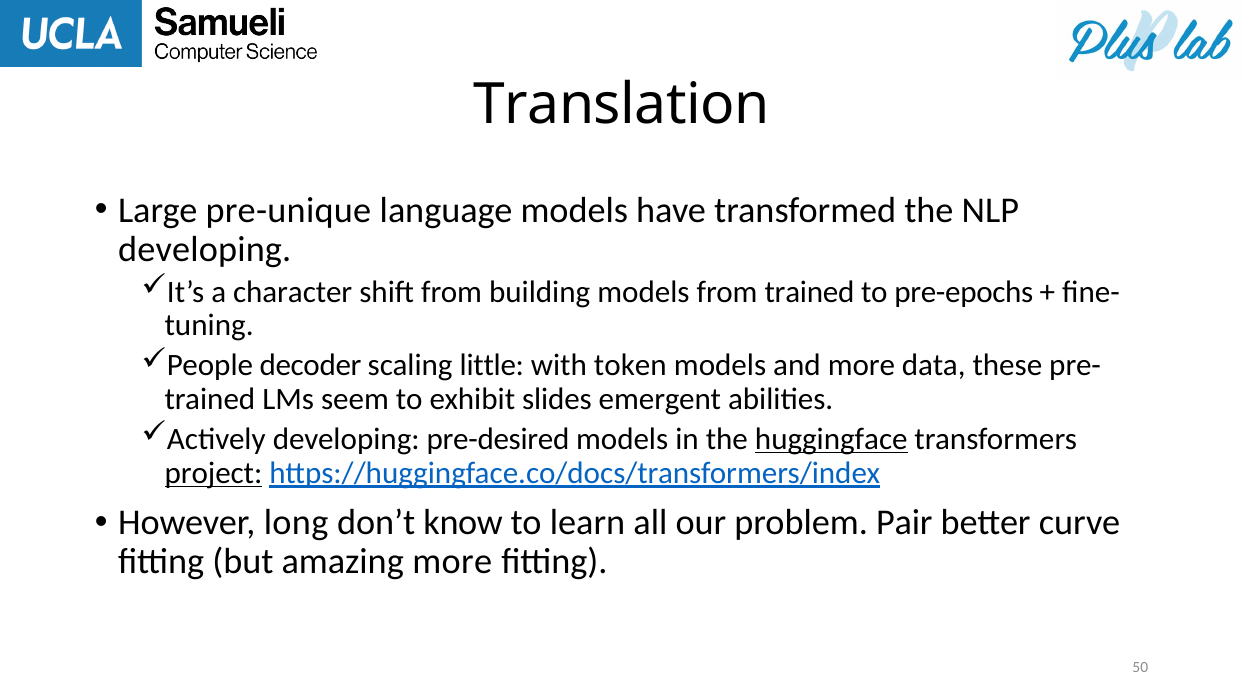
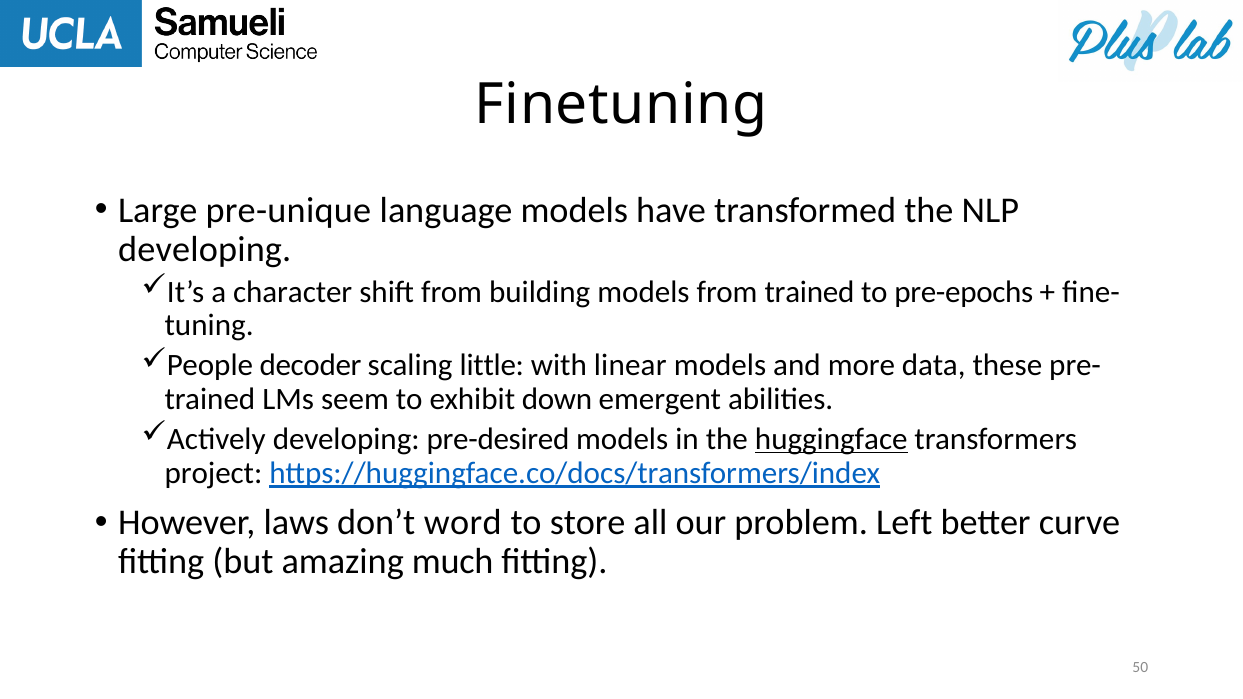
Translation: Translation -> Finetuning (621, 104)
token: token -> linear (630, 366)
slides: slides -> down (557, 399)
project underline: present -> none (214, 473)
long: long -> laws (296, 523)
know: know -> word (463, 523)
learn: learn -> store (588, 523)
Pair: Pair -> Left (904, 523)
amazing more: more -> much (453, 562)
